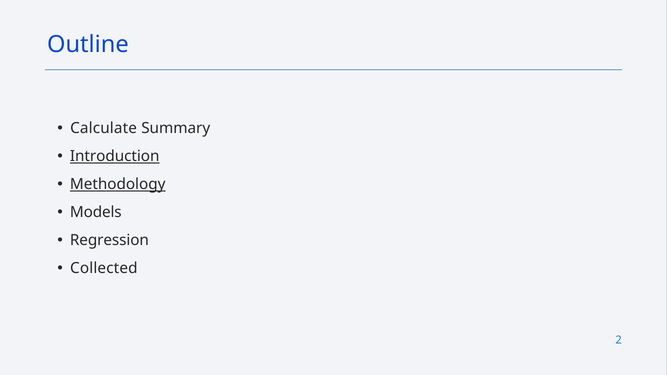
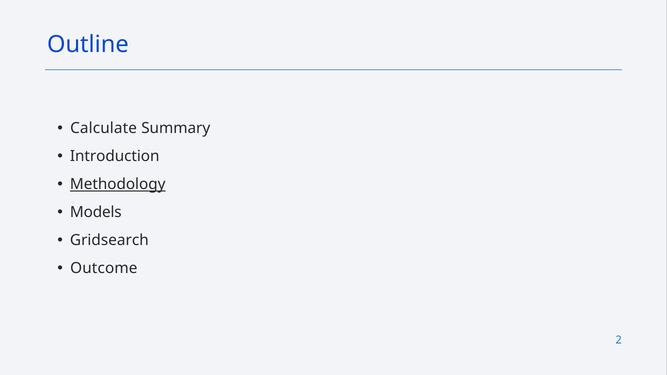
Introduction underline: present -> none (115, 156)
Regression: Regression -> Gridsearch (109, 241)
Collected: Collected -> Outcome (104, 269)
